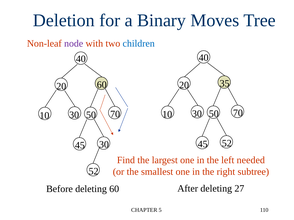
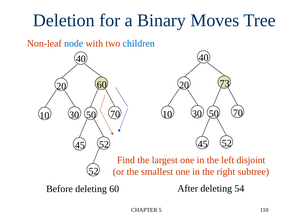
node colour: purple -> blue (74, 44)
35: 35 -> 73 (225, 84)
30: 30 -> 52 (104, 145)
needed: needed -> disjoint (251, 160)
27: 27 -> 54 (239, 189)
